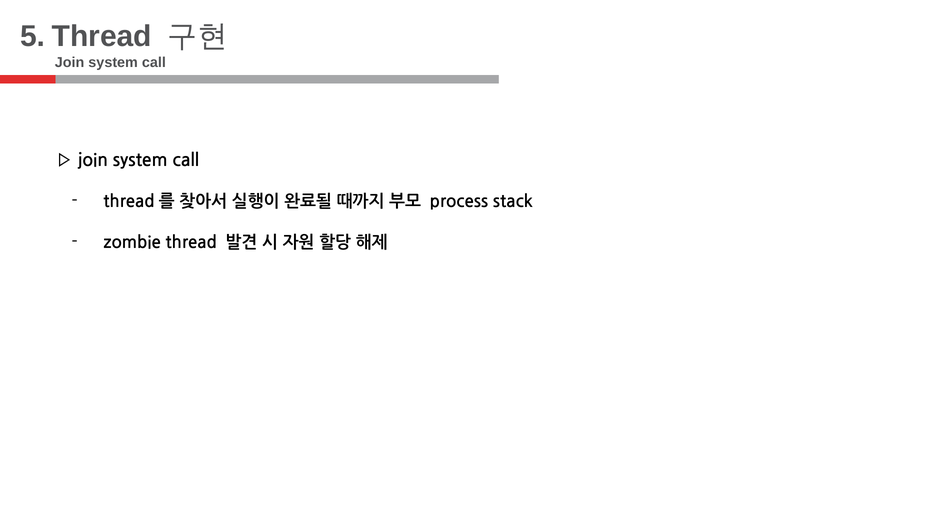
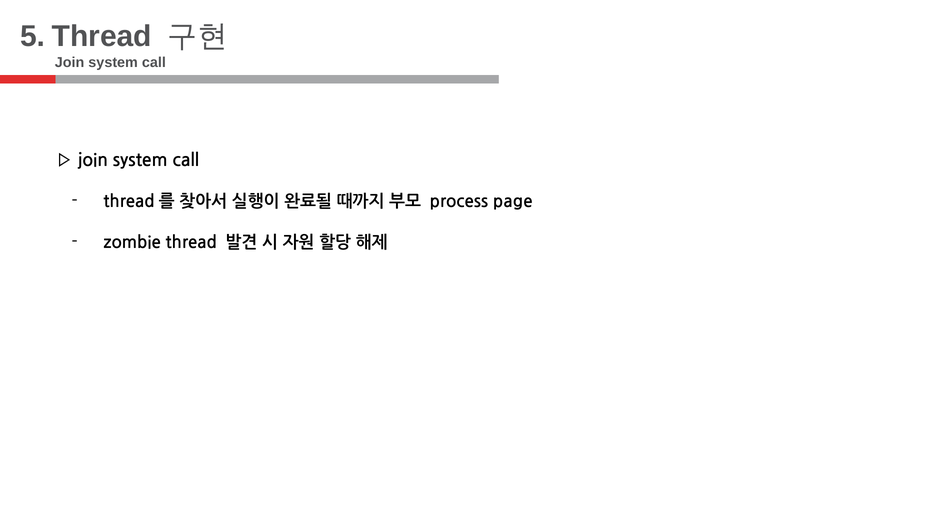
stack: stack -> page (513, 202)
